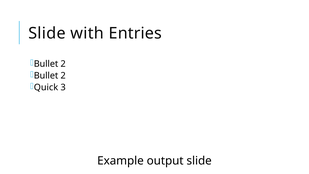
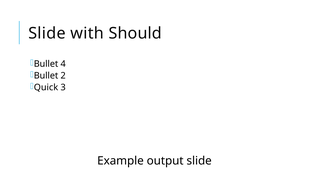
Entries: Entries -> Should (135, 33)
2: 2 -> 4 (63, 64)
